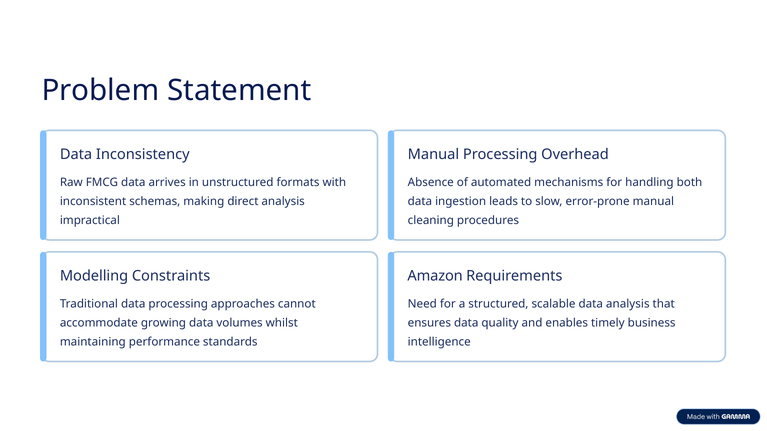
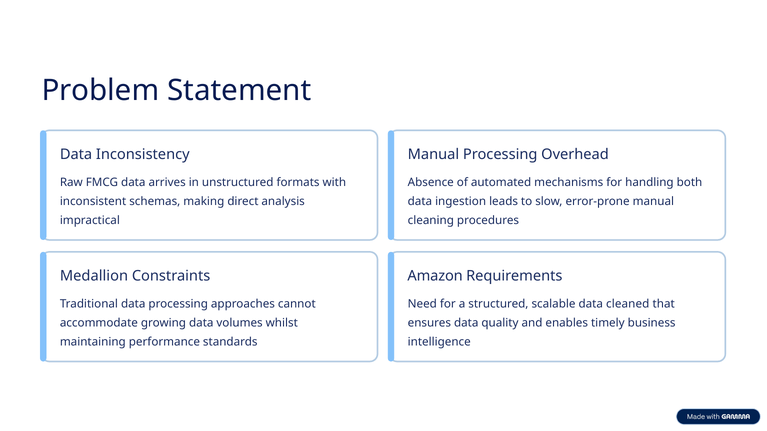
Modelling: Modelling -> Medallion (94, 276)
data analysis: analysis -> cleaned (628, 304)
